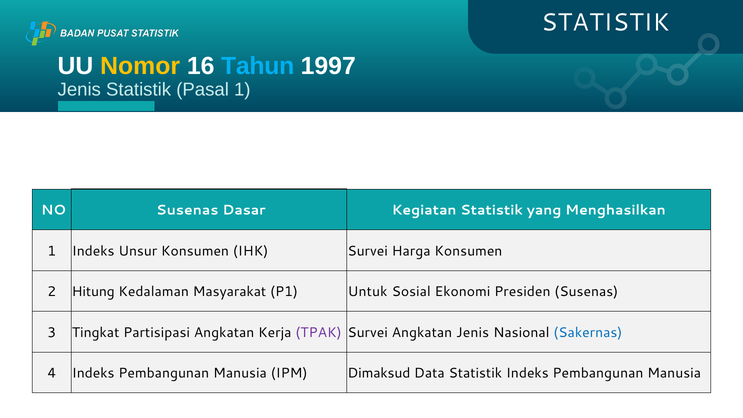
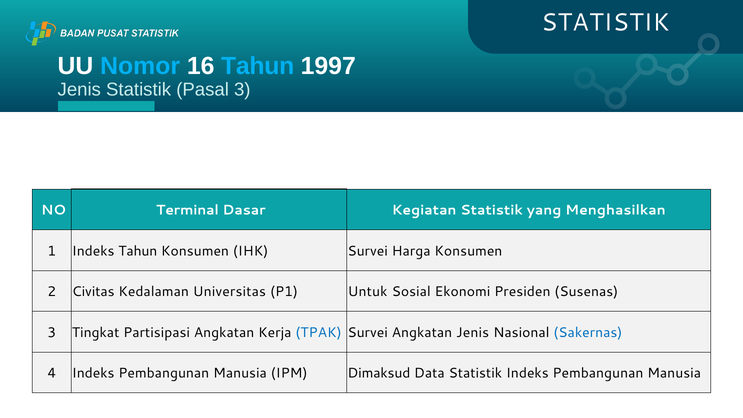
Nomor colour: yellow -> light blue (140, 66)
Pasal 1: 1 -> 3 (242, 89)
NO Susenas: Susenas -> Terminal (187, 210)
Indeks Unsur: Unsur -> Tahun (138, 251)
Hitung: Hitung -> Civitas (93, 292)
Masyarakat: Masyarakat -> Universitas (229, 292)
TPAK colour: purple -> blue (318, 333)
